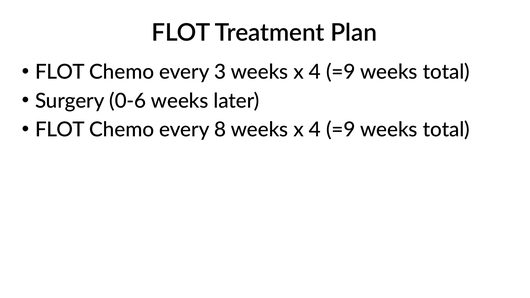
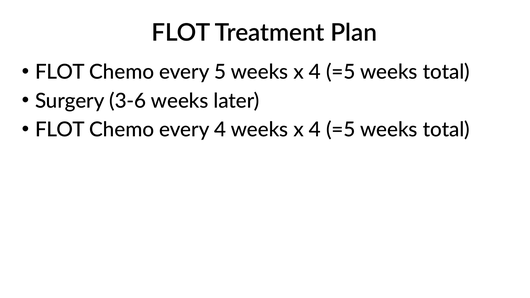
3: 3 -> 5 (220, 72)
=9: =9 -> =5 (341, 72)
0-6: 0-6 -> 3-6 (128, 101)
every 8: 8 -> 4 (220, 130)
=9: =9 -> =5 (341, 130)
